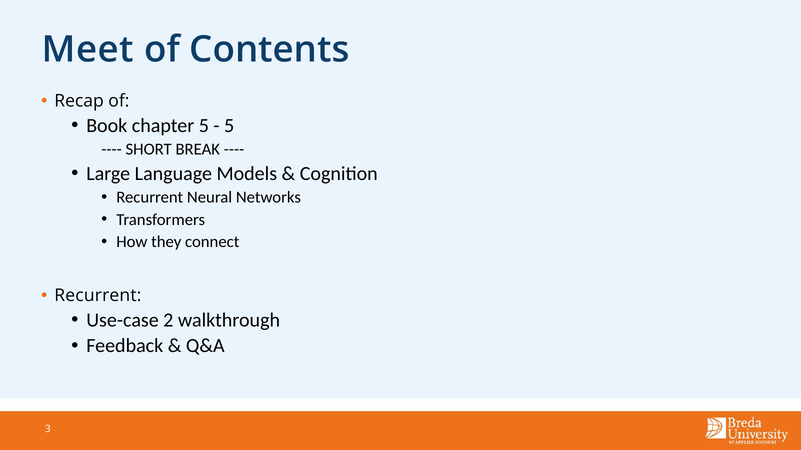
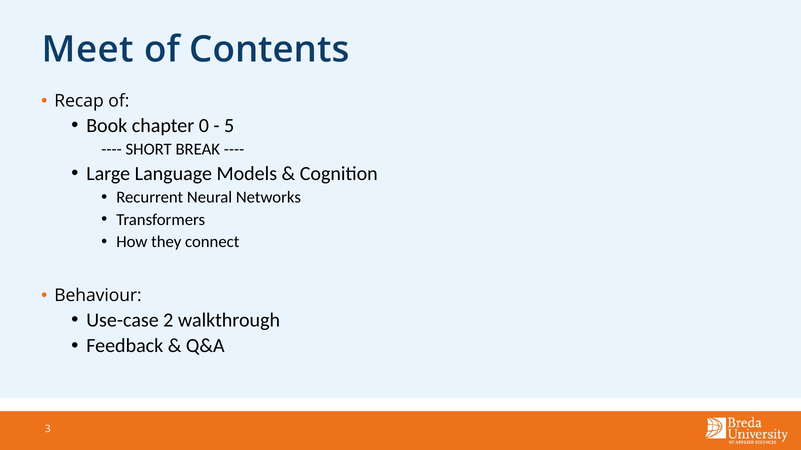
chapter 5: 5 -> 0 (204, 126)
Recurrent: Recurrent -> Behaviour (98, 296)
